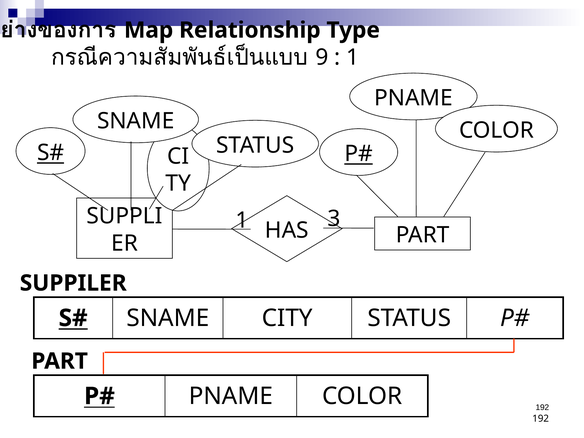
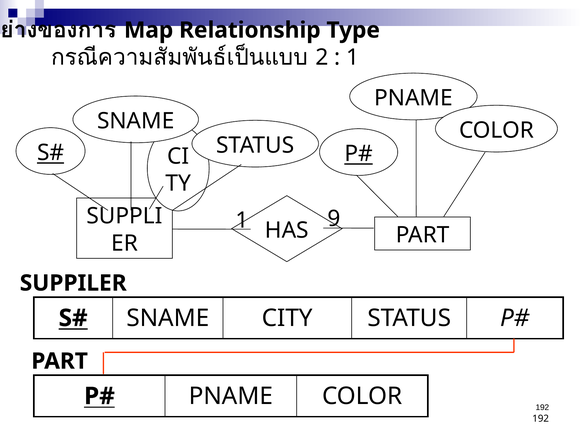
9: 9 -> 2 (322, 57)
3: 3 -> 9 (334, 219)
